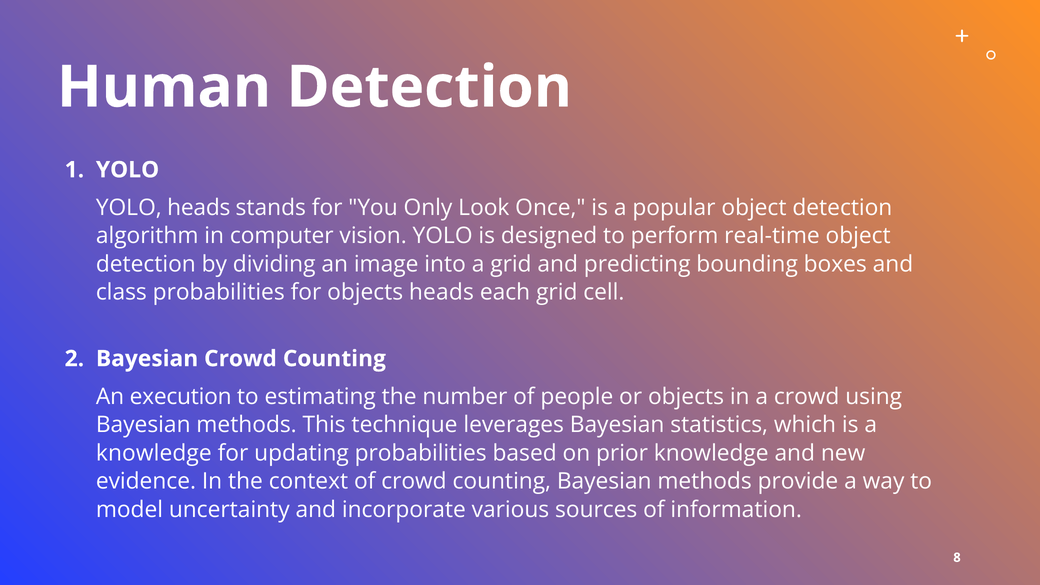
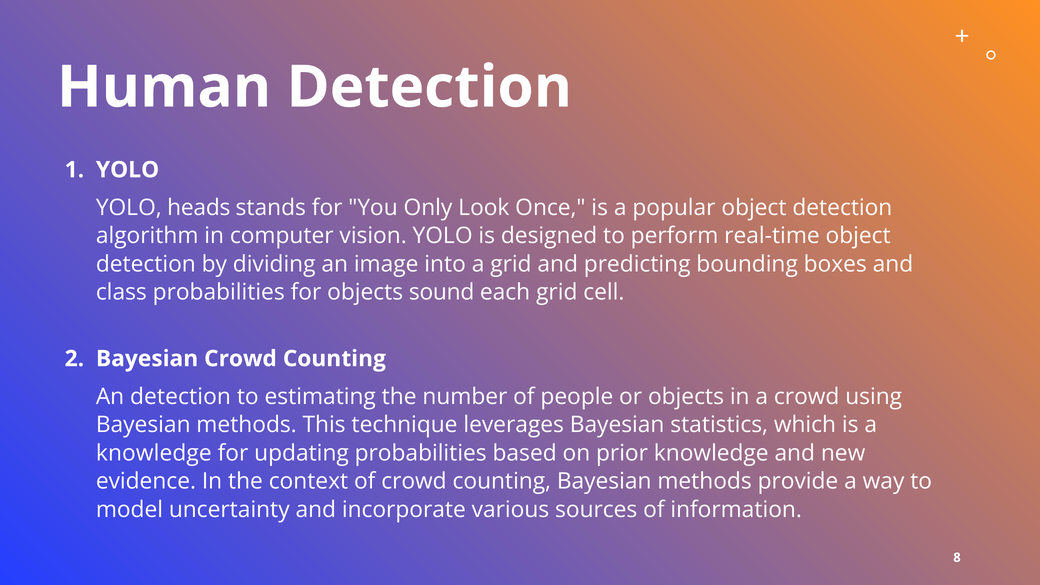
objects heads: heads -> sound (442, 292)
An execution: execution -> detection (180, 397)
